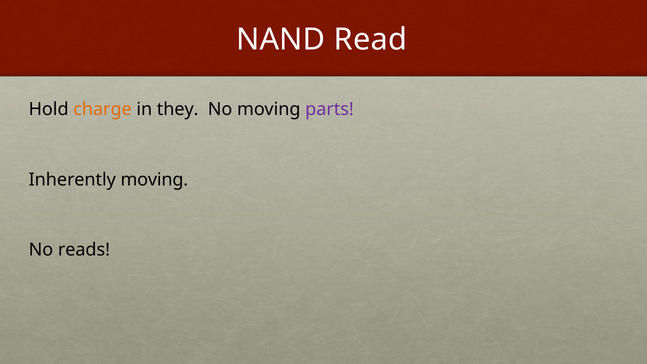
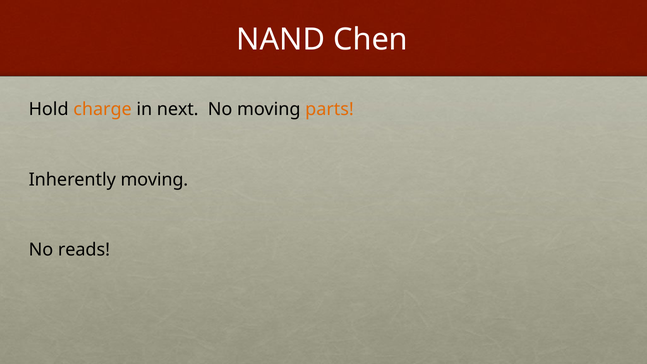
Read: Read -> Chen (371, 40)
they: they -> next (178, 110)
parts colour: purple -> orange (330, 110)
